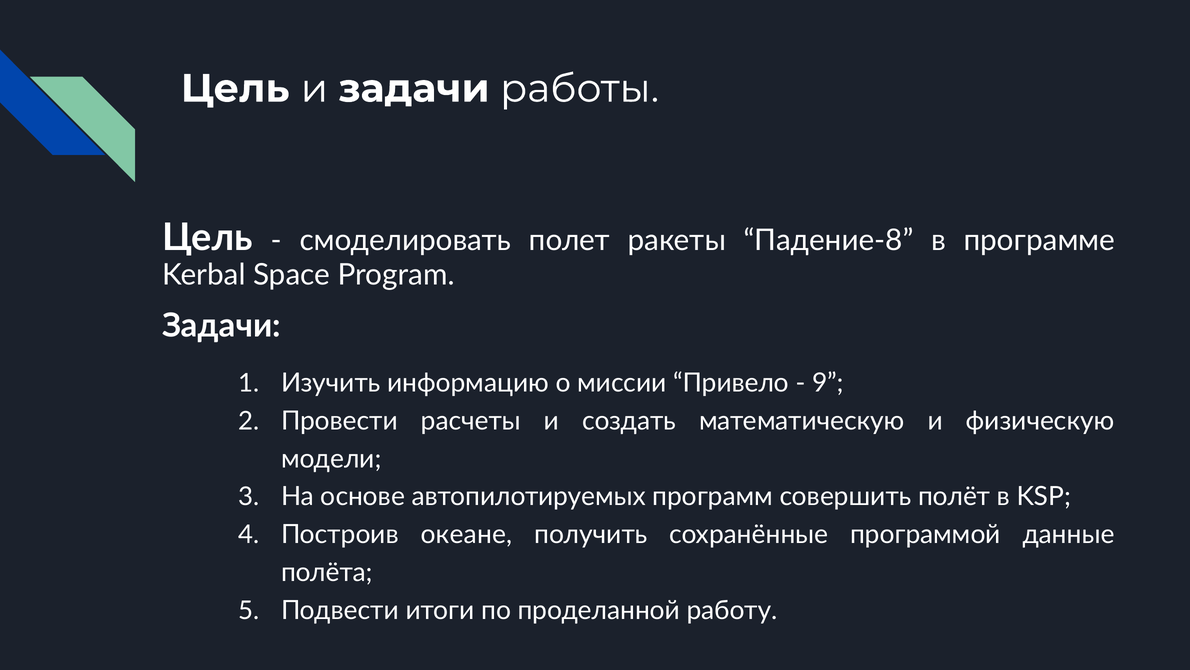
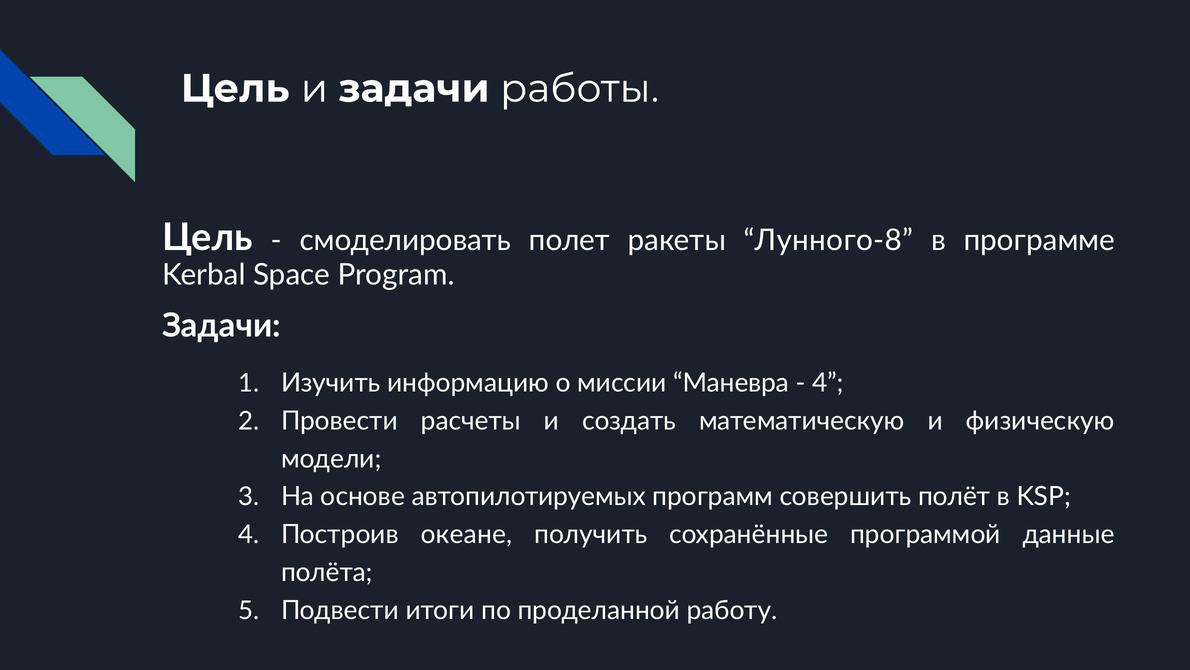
Падение-8: Падение-8 -> Лунного-8 (828, 240)
Привело: Привело -> Маневра (731, 383)
9: 9 -> 4 (828, 383)
